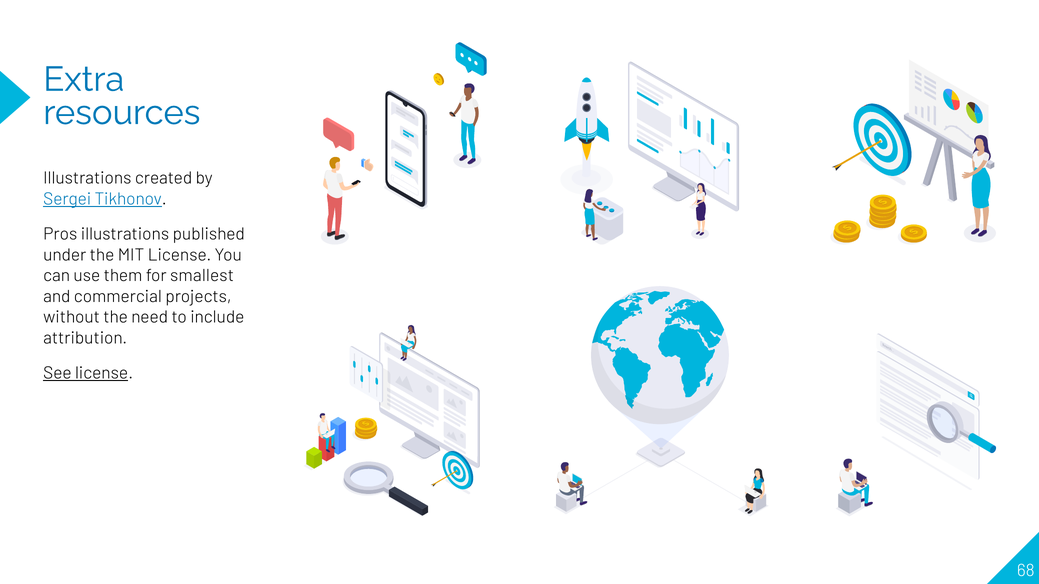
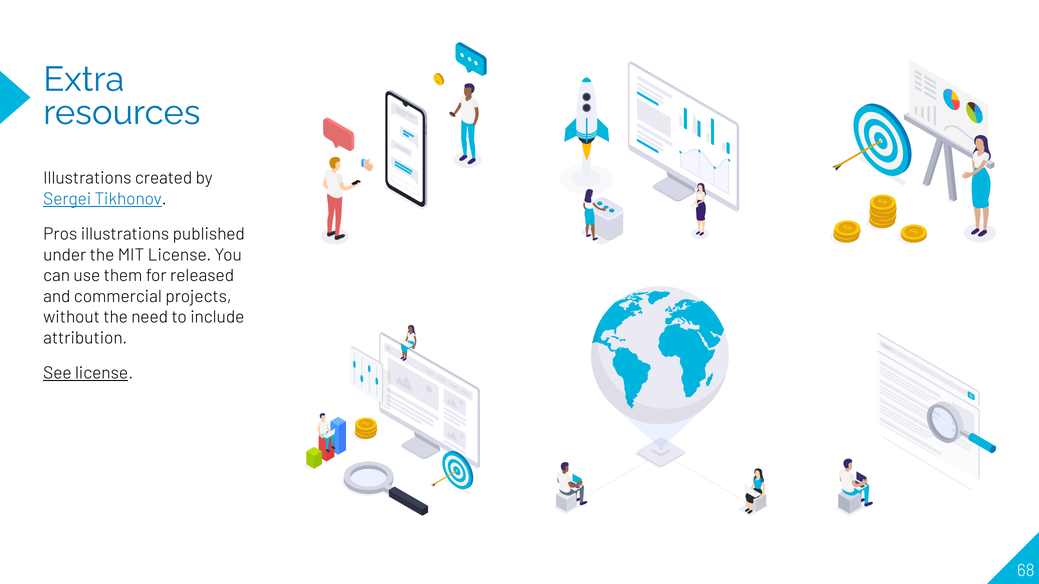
smallest: smallest -> released (202, 276)
